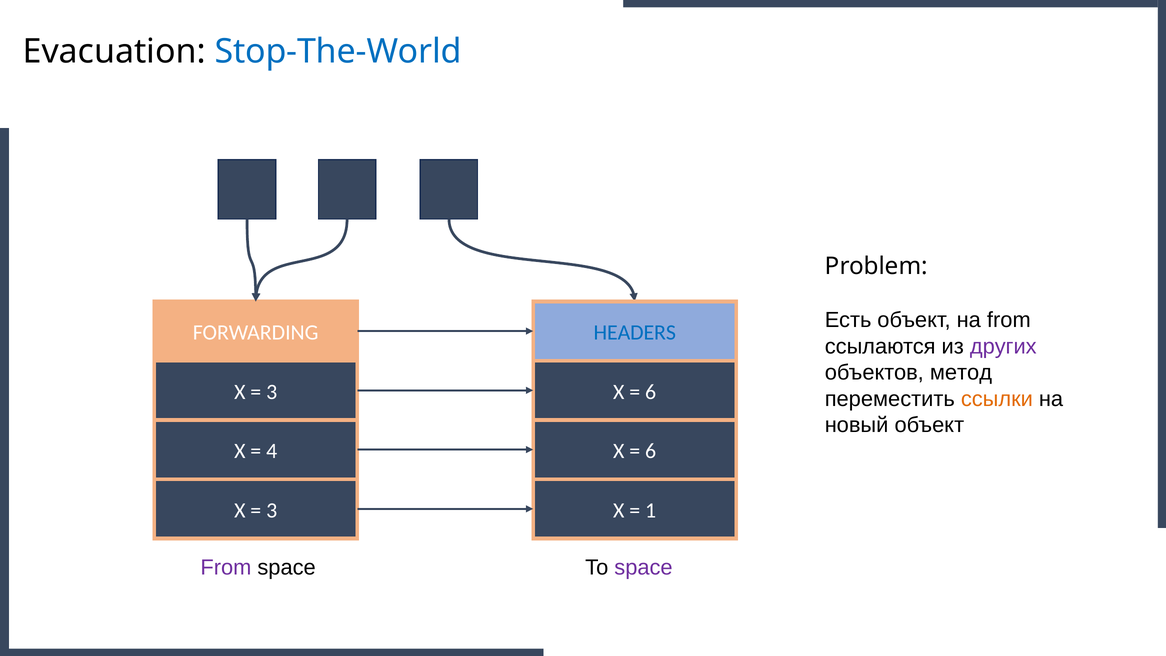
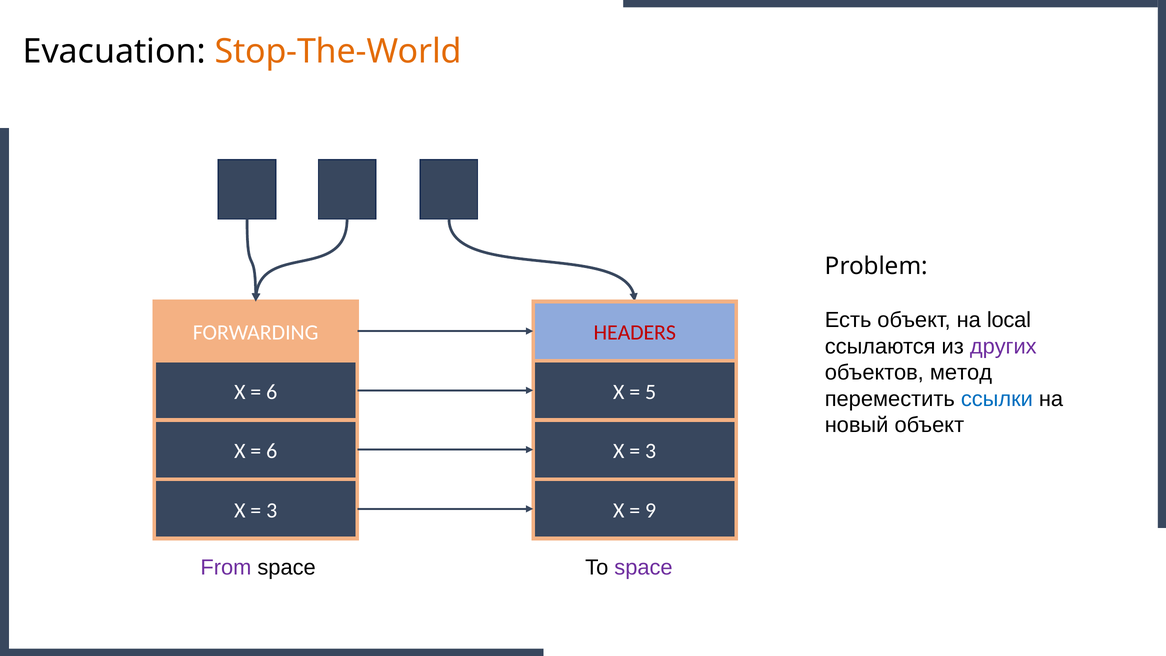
Stop-The-World colour: blue -> orange (338, 52)
на from: from -> local (1009, 320)
HEADERS colour: blue -> red (635, 333)
3: 3 -> 6 (272, 392)
6: 6 -> 5 (651, 392)
ссылки colour: orange -> blue (997, 399)
4: 4 -> 6 (272, 451)
6: 6 -> 3 (651, 451)
1: 1 -> 9 (651, 510)
